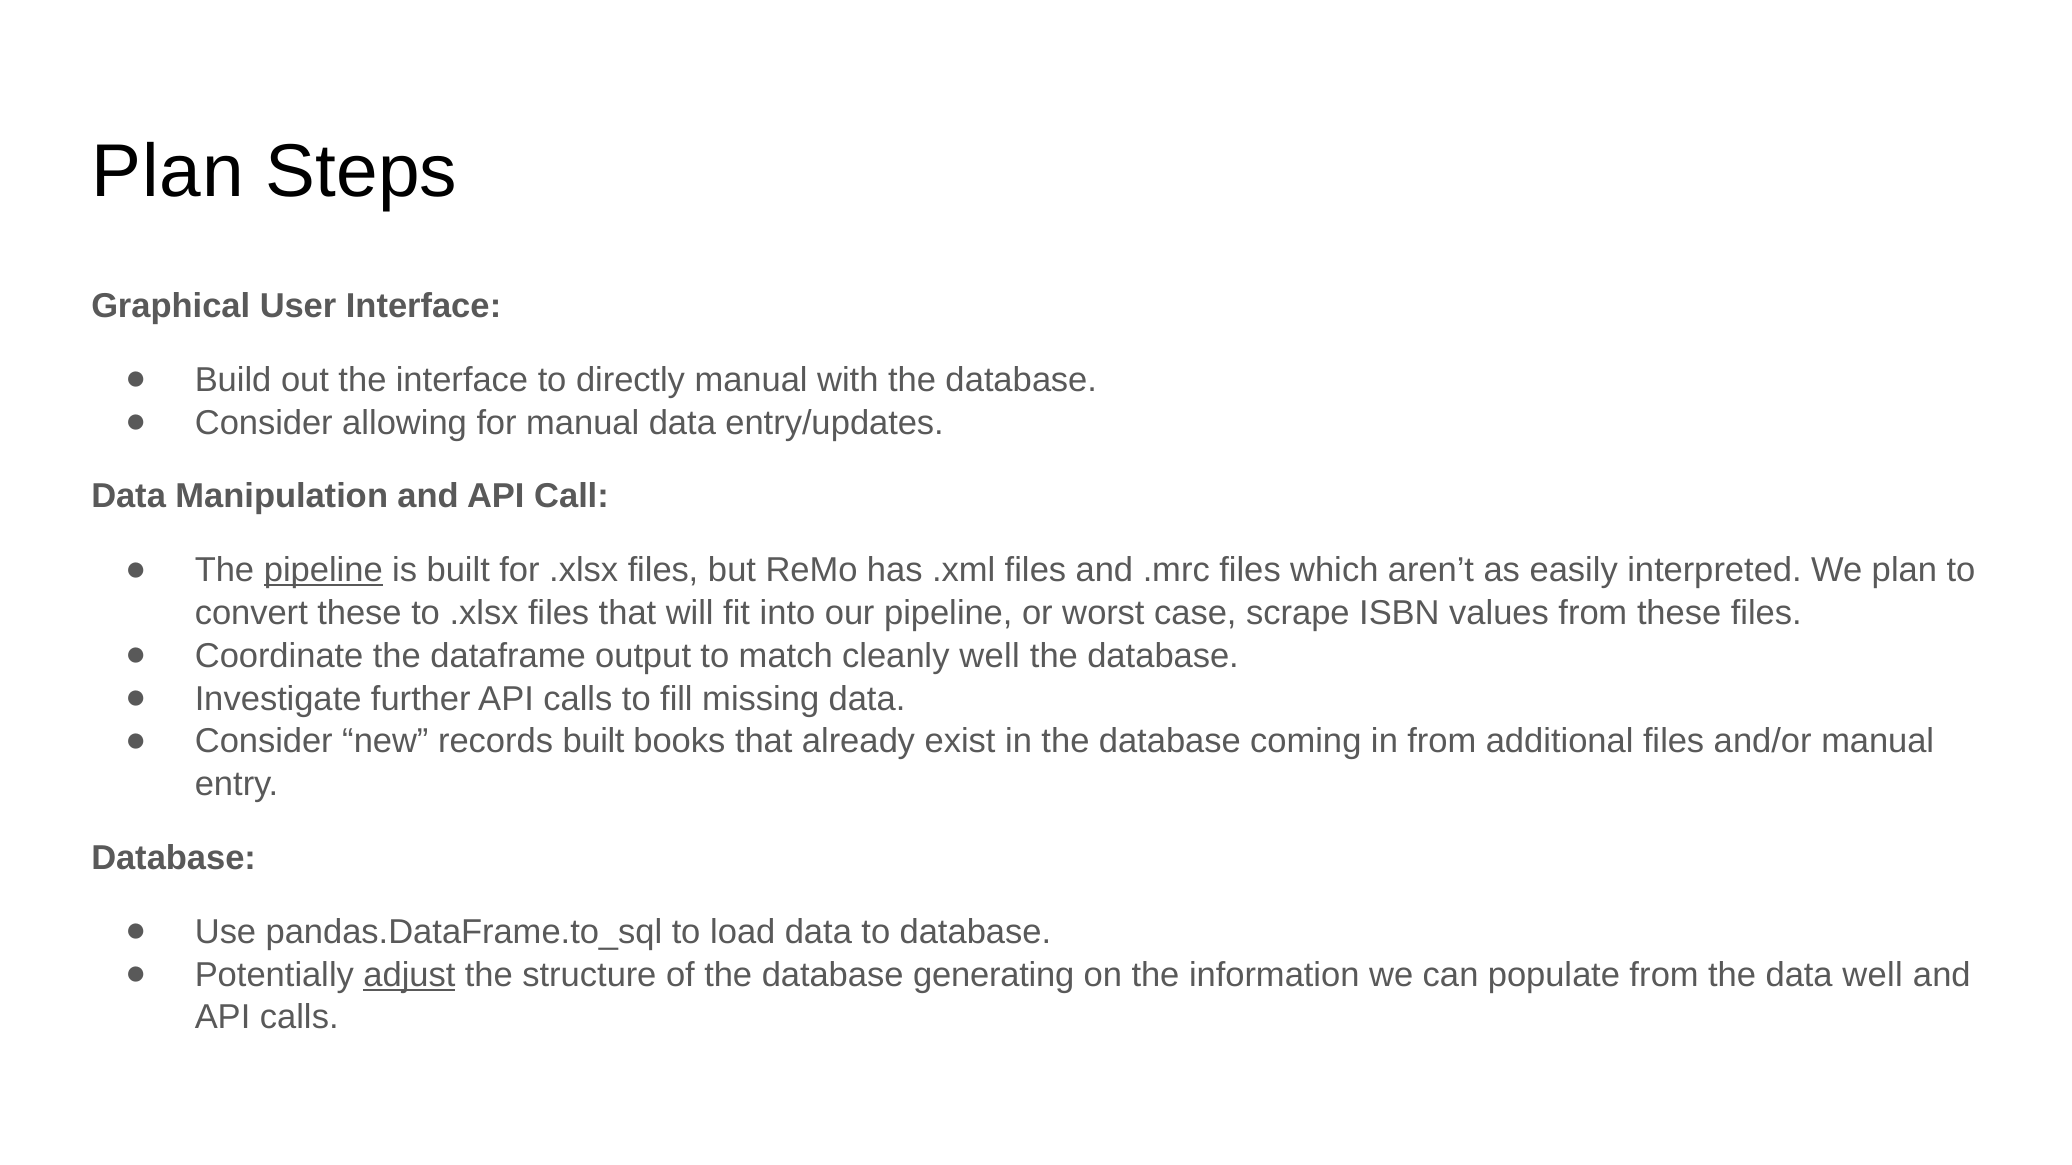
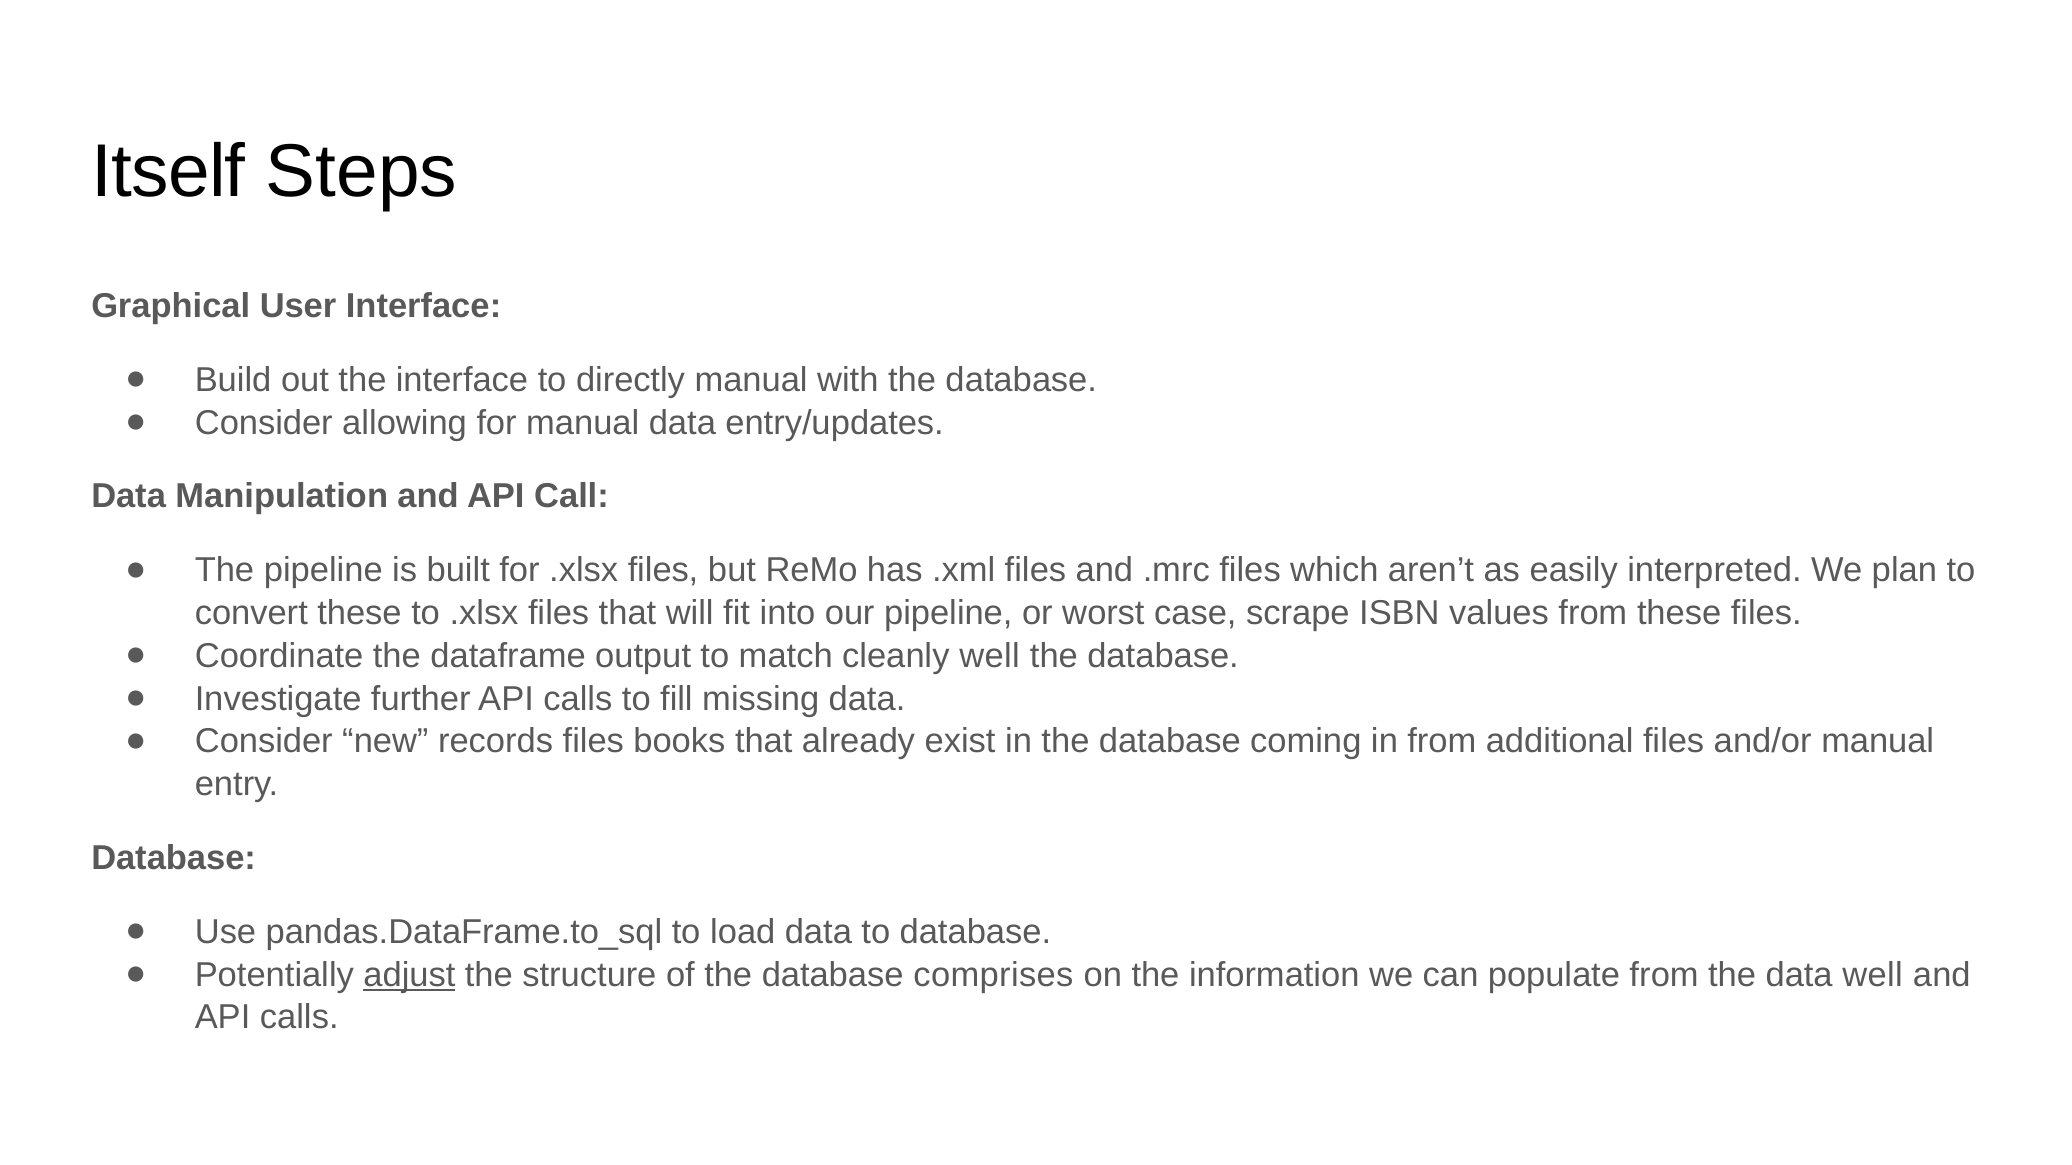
Plan: Plan -> Itself (169, 172)
pipeline underline: present -> none (323, 571)
records built: built -> files (593, 742)
generating: generating -> comprises (993, 975)
